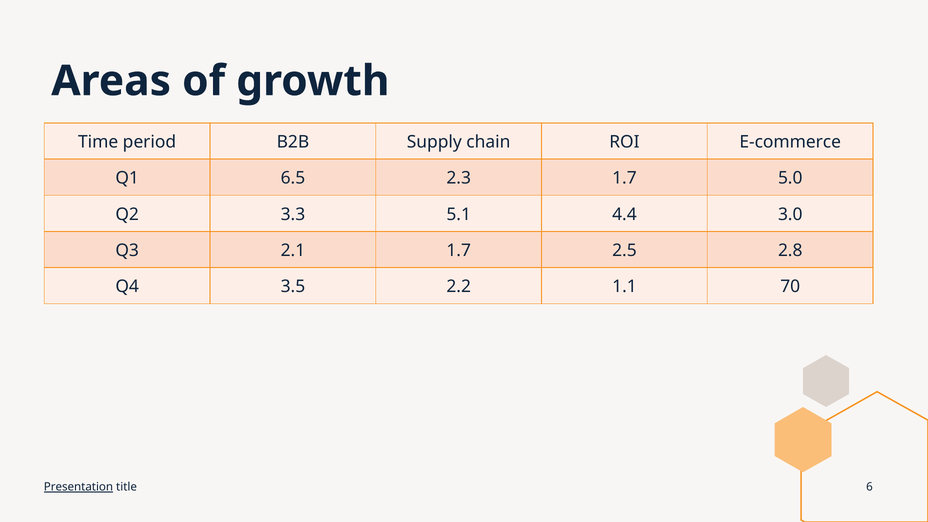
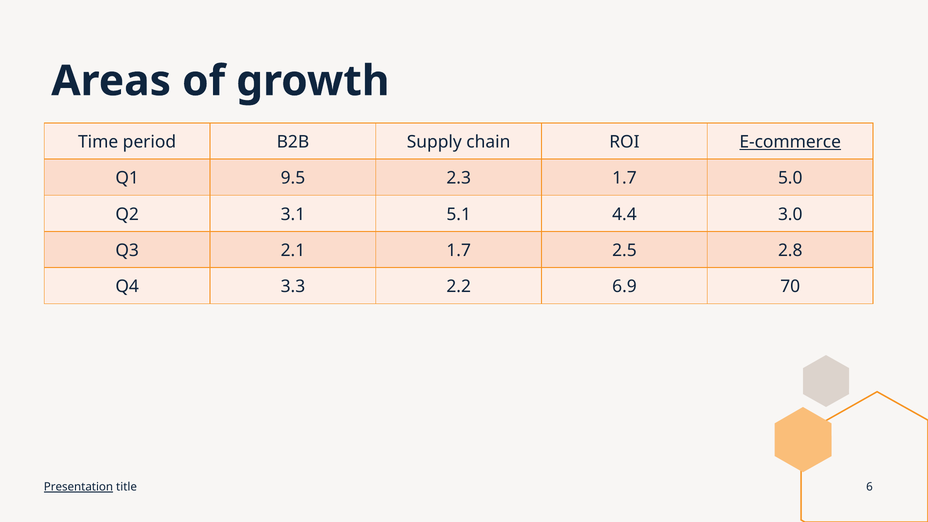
E-commerce underline: none -> present (790, 142)
6.5: 6.5 -> 9.5 (293, 178)
3.3: 3.3 -> 3.1 (293, 214)
3.5: 3.5 -> 3.3 (293, 287)
1.1: 1.1 -> 6.9 (625, 287)
